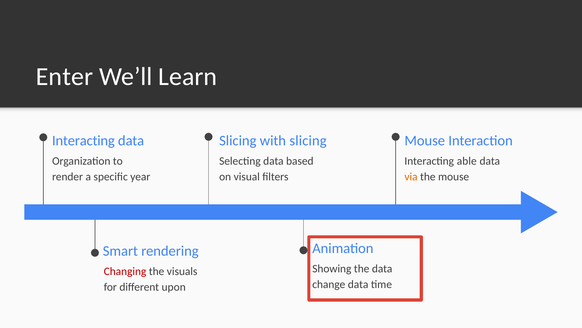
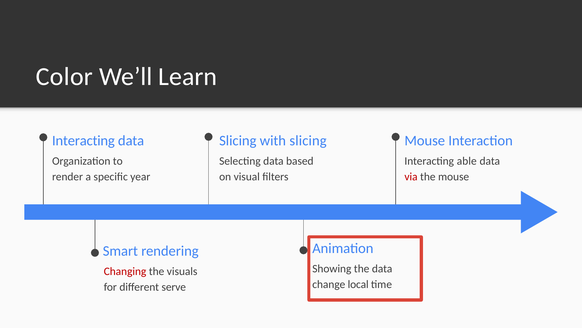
Enter: Enter -> Color (64, 76)
via colour: orange -> red (411, 177)
change data: data -> local (358, 284)
upon: upon -> serve (174, 287)
